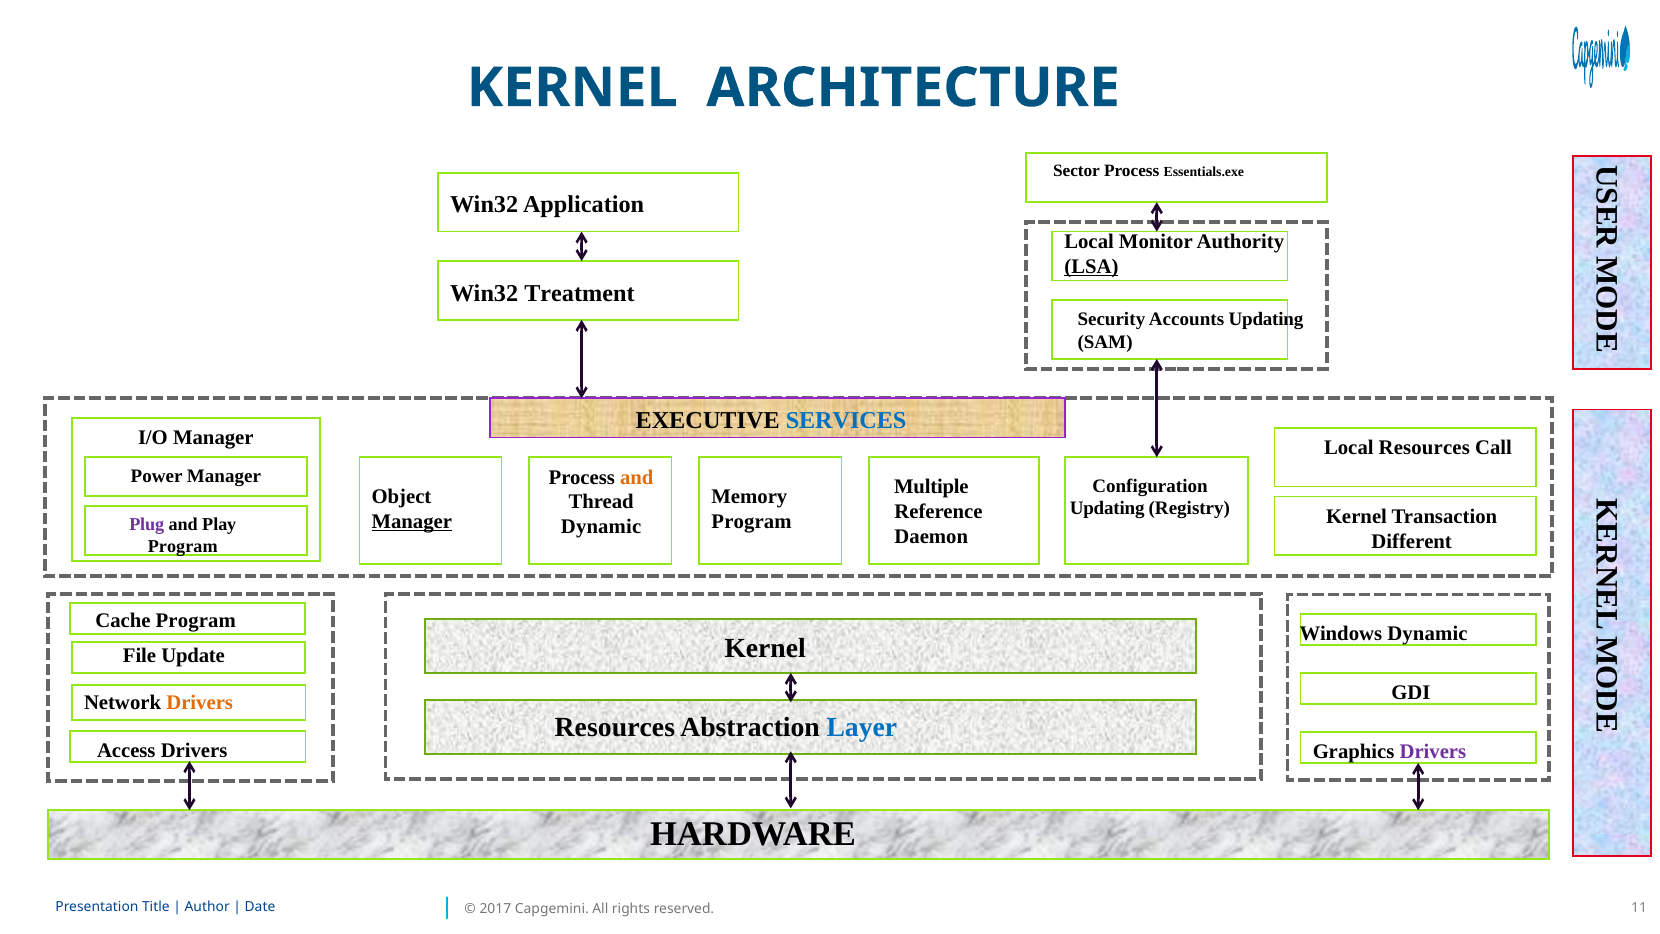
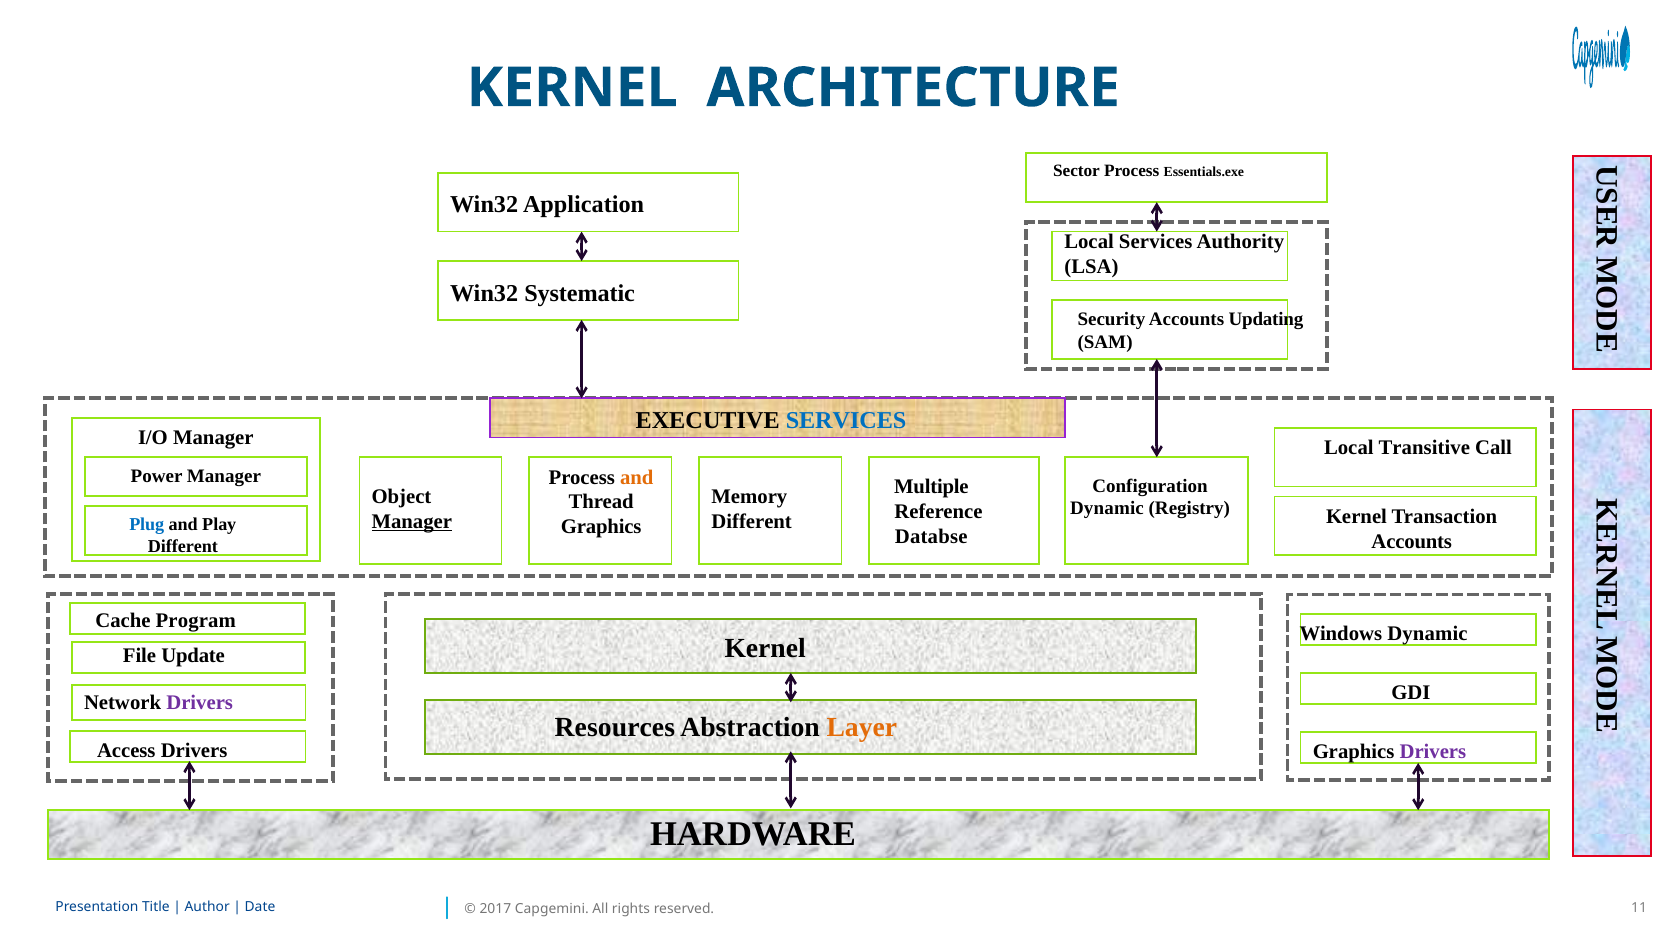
Local Monitor: Monitor -> Services (1156, 242)
LSA underline: present -> none (1091, 267)
Treatment: Treatment -> Systematic (580, 293)
Local Resources: Resources -> Transitive (1424, 448)
Updating: Updating -> Dynamic (1107, 509)
Program: Program -> Different (752, 522)
Plug colour: purple -> blue (147, 524)
Dynamic: Dynamic -> Graphics (601, 527)
Daemon: Daemon -> Databse (931, 537)
Different: Different -> Accounts (1412, 541)
Program: Program -> Different (183, 546)
Drivers colour: orange -> purple (200, 702)
Layer colour: blue -> orange (862, 727)
